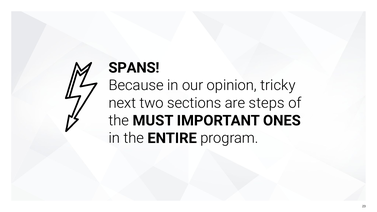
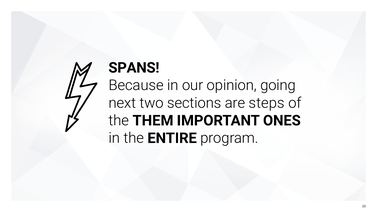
tricky: tricky -> going (278, 85)
MUST: MUST -> THEM (153, 121)
